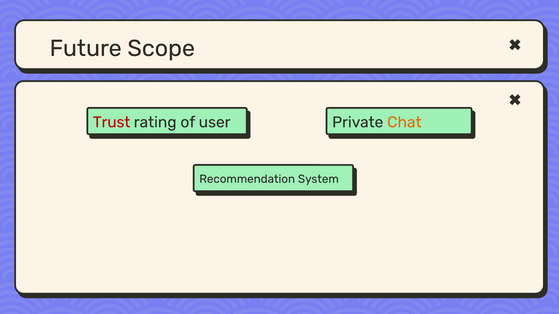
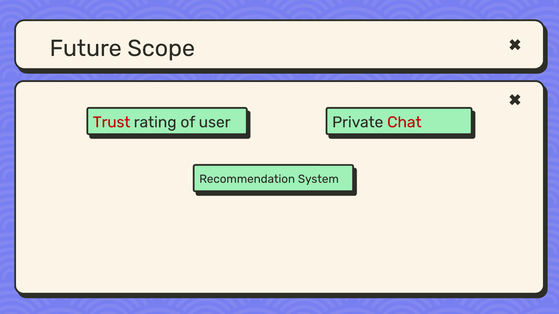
Chat colour: orange -> red (404, 122)
